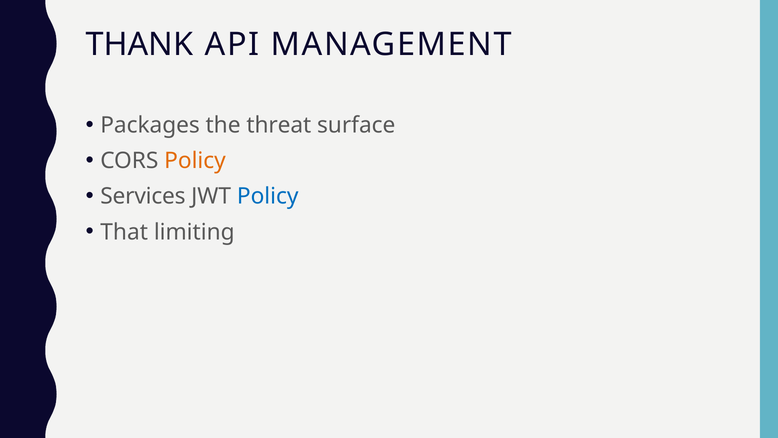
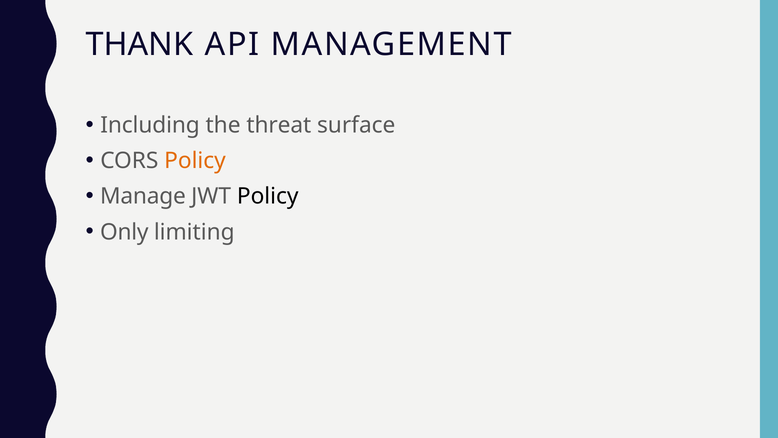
Packages: Packages -> Including (150, 125)
Services: Services -> Manage (143, 196)
Policy colour: blue -> black (268, 196)
That: That -> Only (124, 232)
